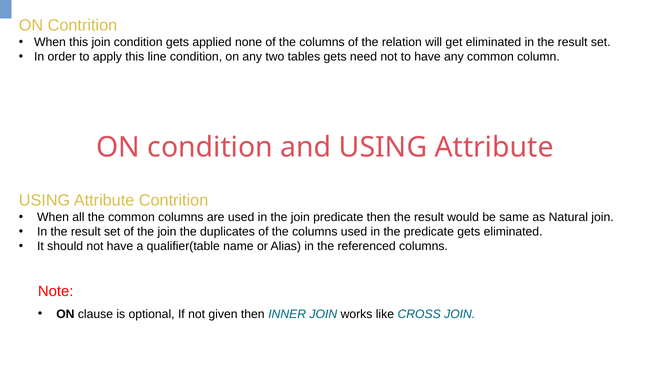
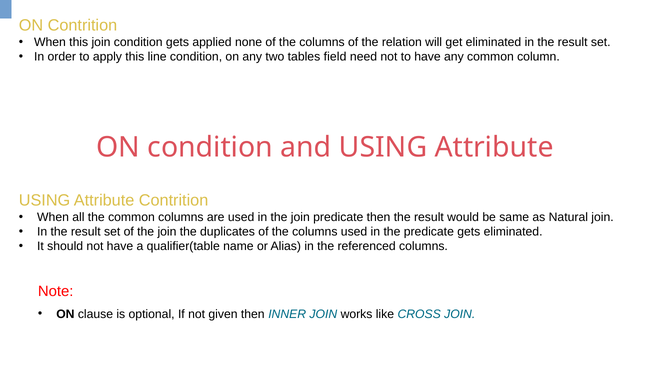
tables gets: gets -> field (335, 57)
